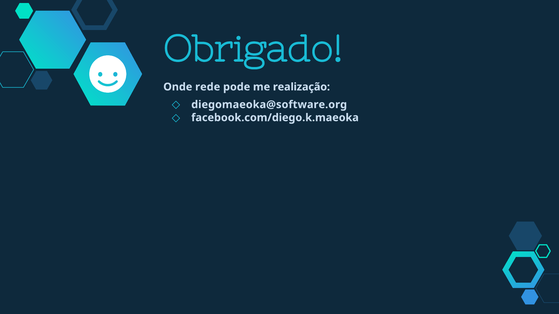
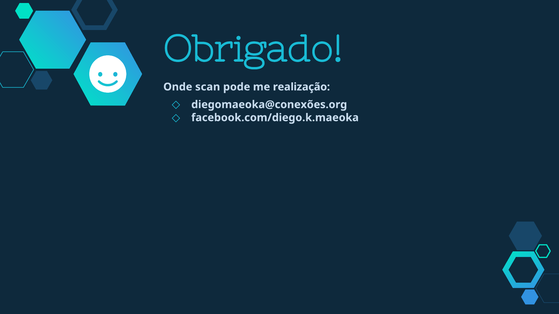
rede: rede -> scan (208, 87)
diegomaeoka@software.org: diegomaeoka@software.org -> diegomaeoka@conexões.org (269, 105)
